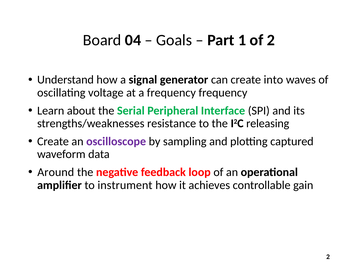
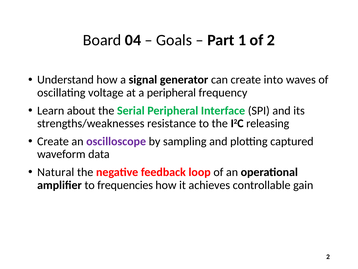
a frequency: frequency -> peripheral (171, 93)
Around: Around -> Natural (56, 172)
instrument: instrument -> frequencies (125, 185)
